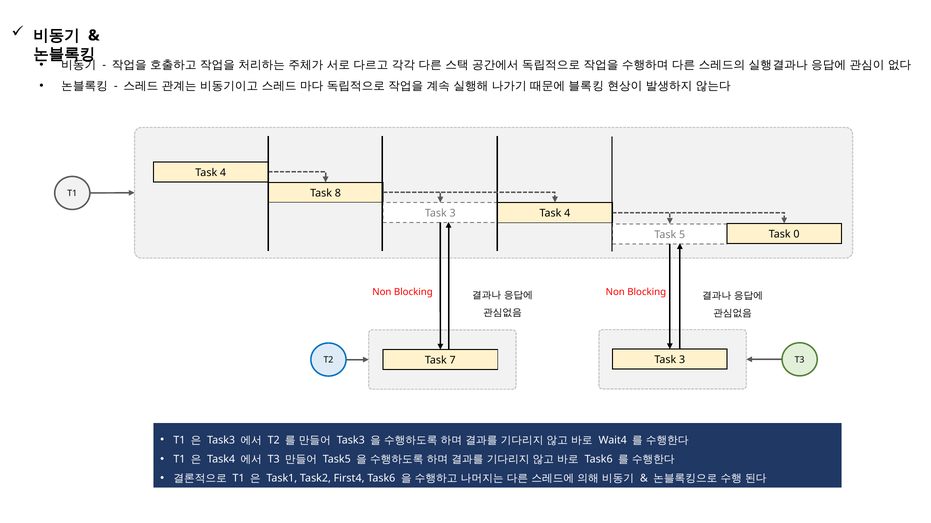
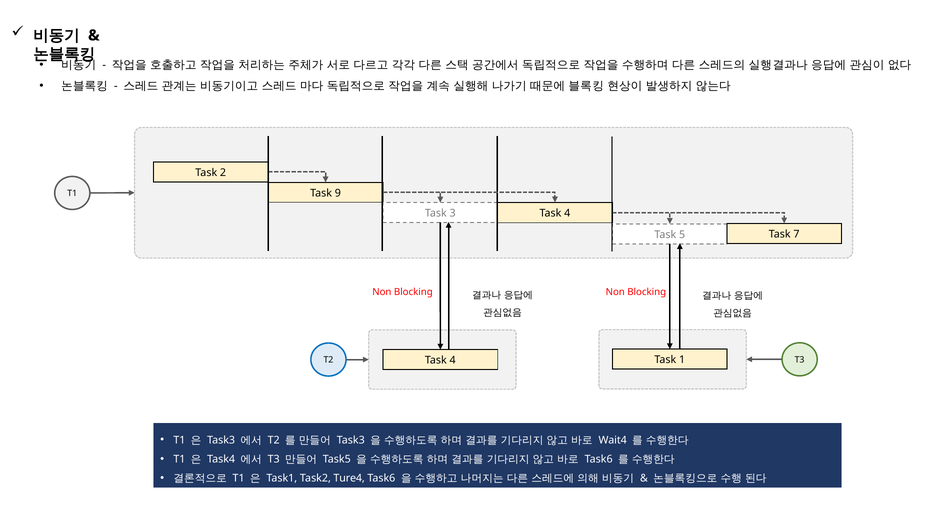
4: 4 -> 2 (223, 173)
8: 8 -> 9 (338, 193)
0: 0 -> 7 (796, 234)
3: 3 -> 1 (682, 360)
7: 7 -> 4 (453, 361)
First4: First4 -> Ture4 (349, 479)
